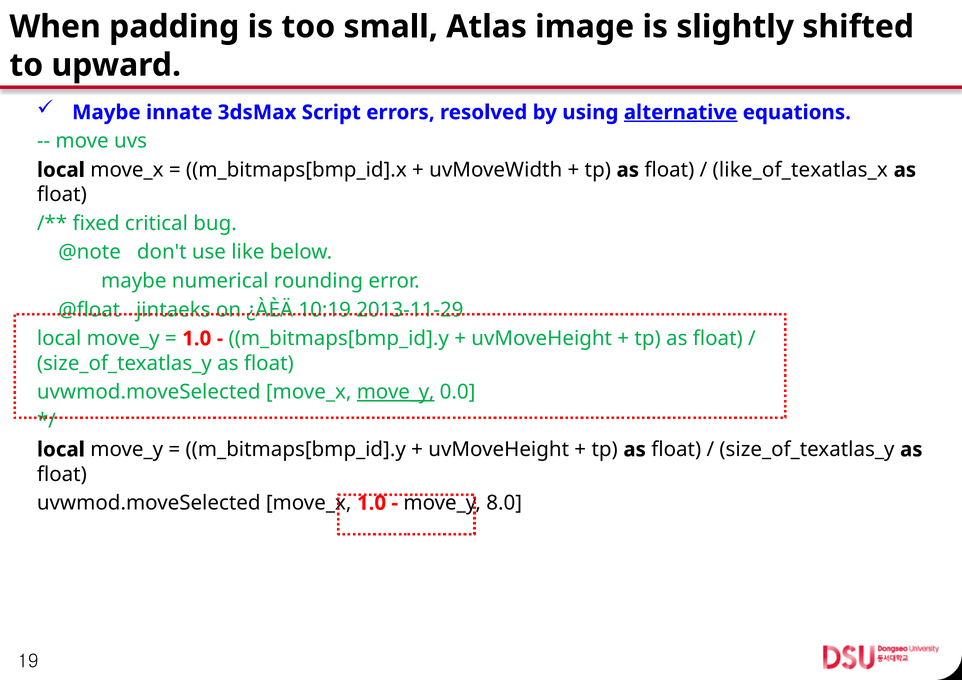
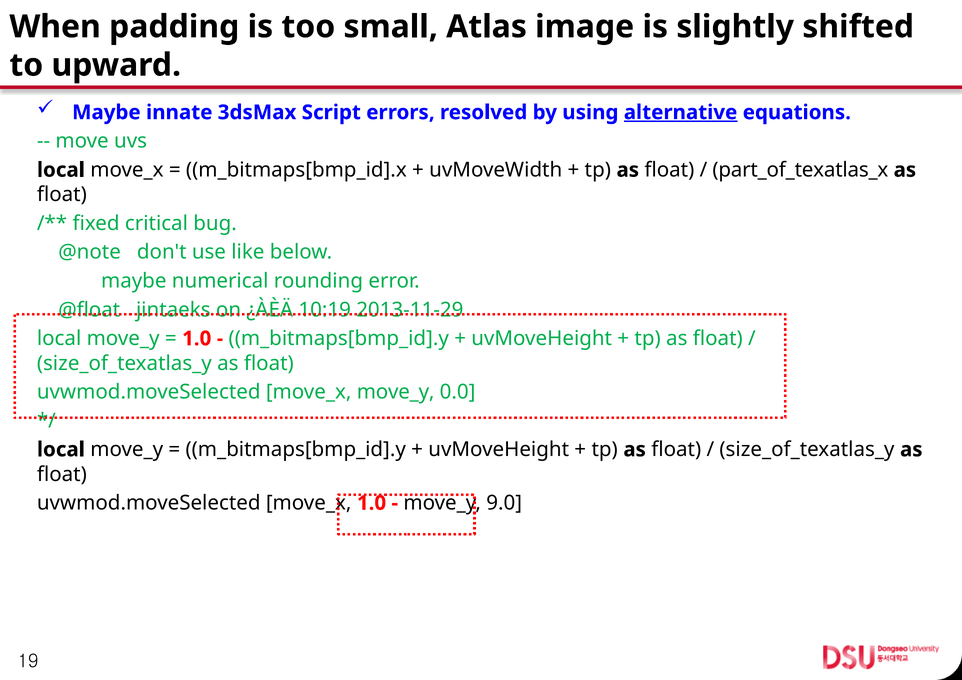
like_of_texatlas_x: like_of_texatlas_x -> part_of_texatlas_x (800, 170)
move_y underline: present -> none (396, 392)
8.0: 8.0 -> 9.0 (504, 503)
